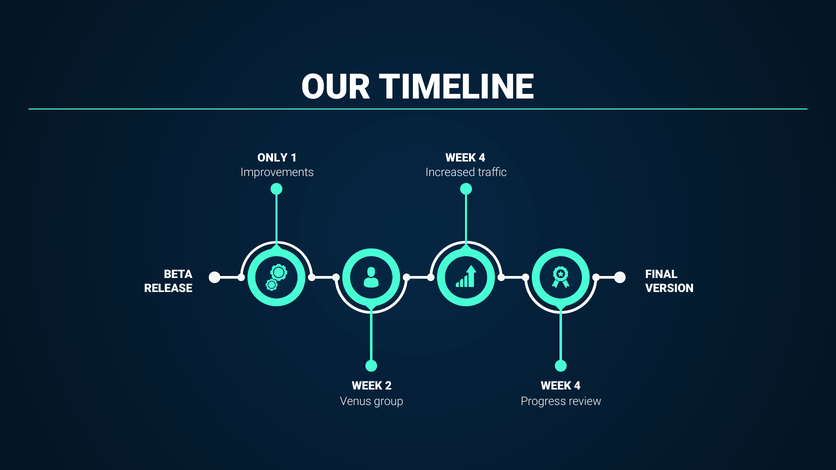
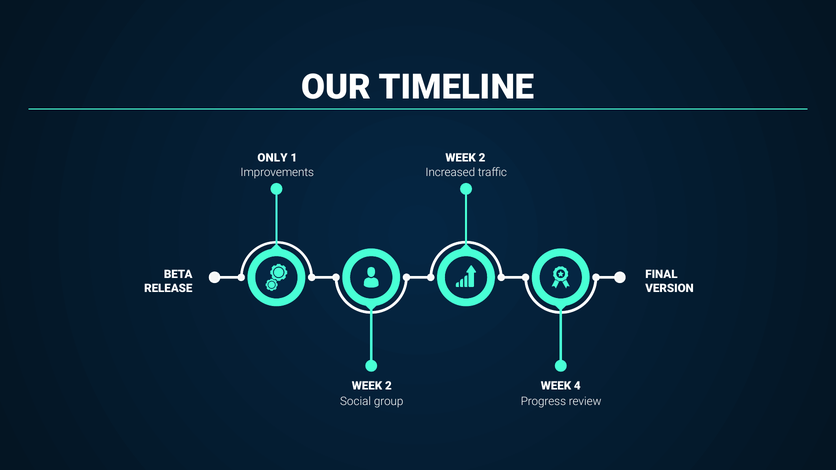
4: 4 -> 2 (482, 158)
Venus: Venus -> Social (356, 402)
